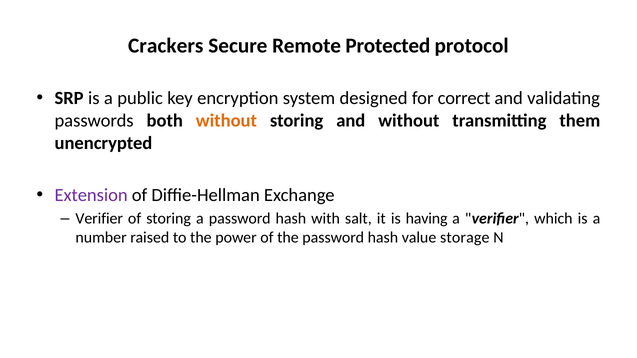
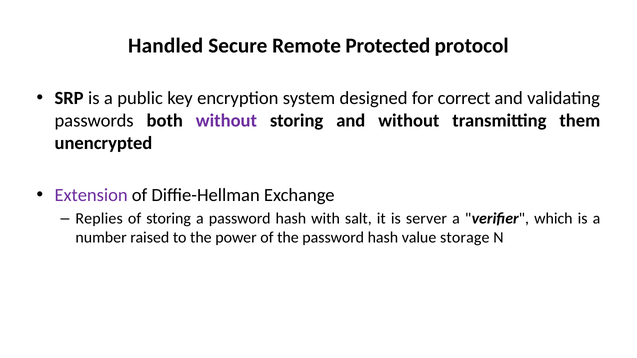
Crackers: Crackers -> Handled (166, 46)
without colour: orange -> purple (226, 121)
Verifier: Verifier -> Replies (99, 219)
having: having -> server (426, 219)
